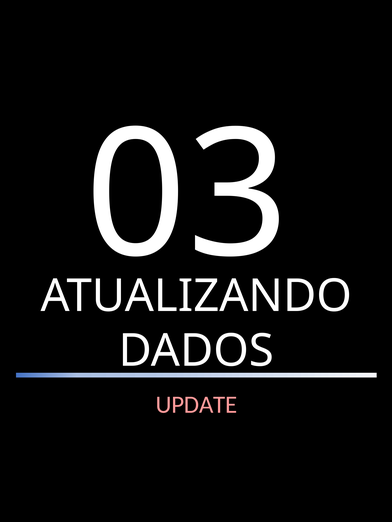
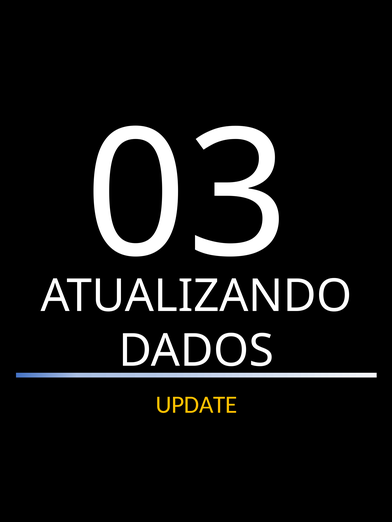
UPDATE colour: pink -> yellow (196, 405)
